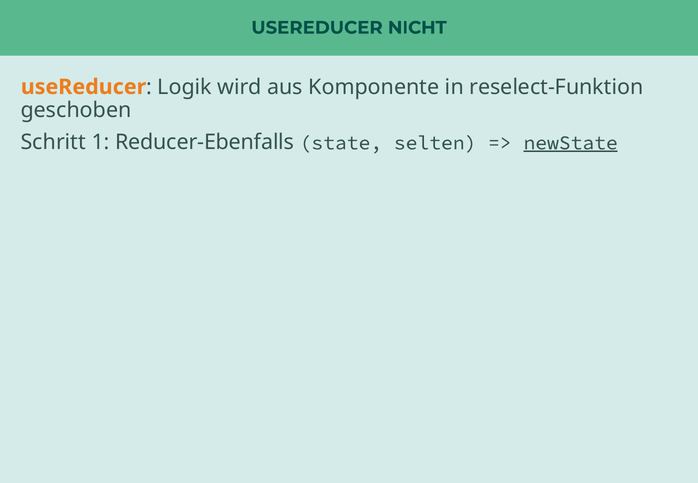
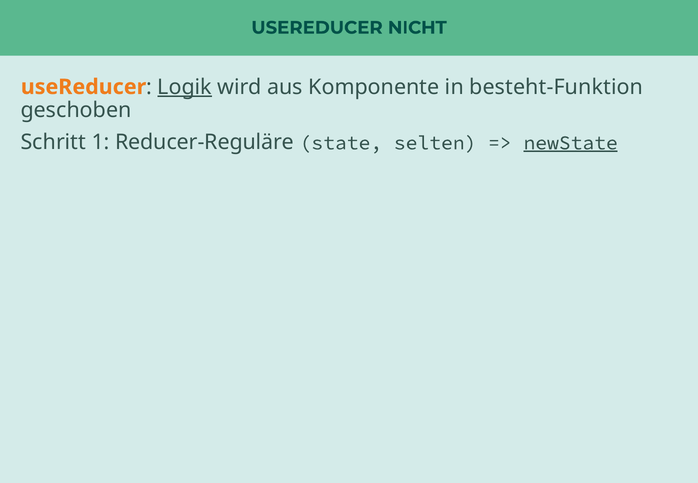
Logik underline: none -> present (185, 87)
reselect-Funktion: reselect-Funktion -> besteht-Funktion (556, 87)
Reducer-Ebenfalls: Reducer-Ebenfalls -> Reducer-Reguläre (205, 142)
